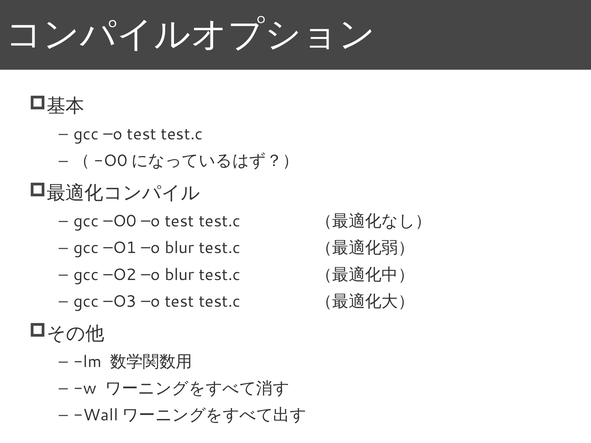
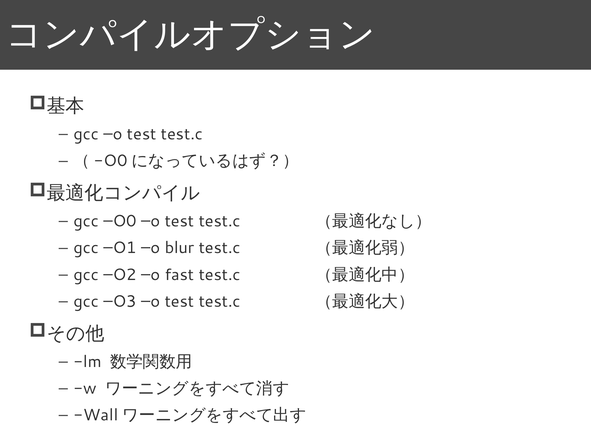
O2 o blur: blur -> fast (179, 275)
